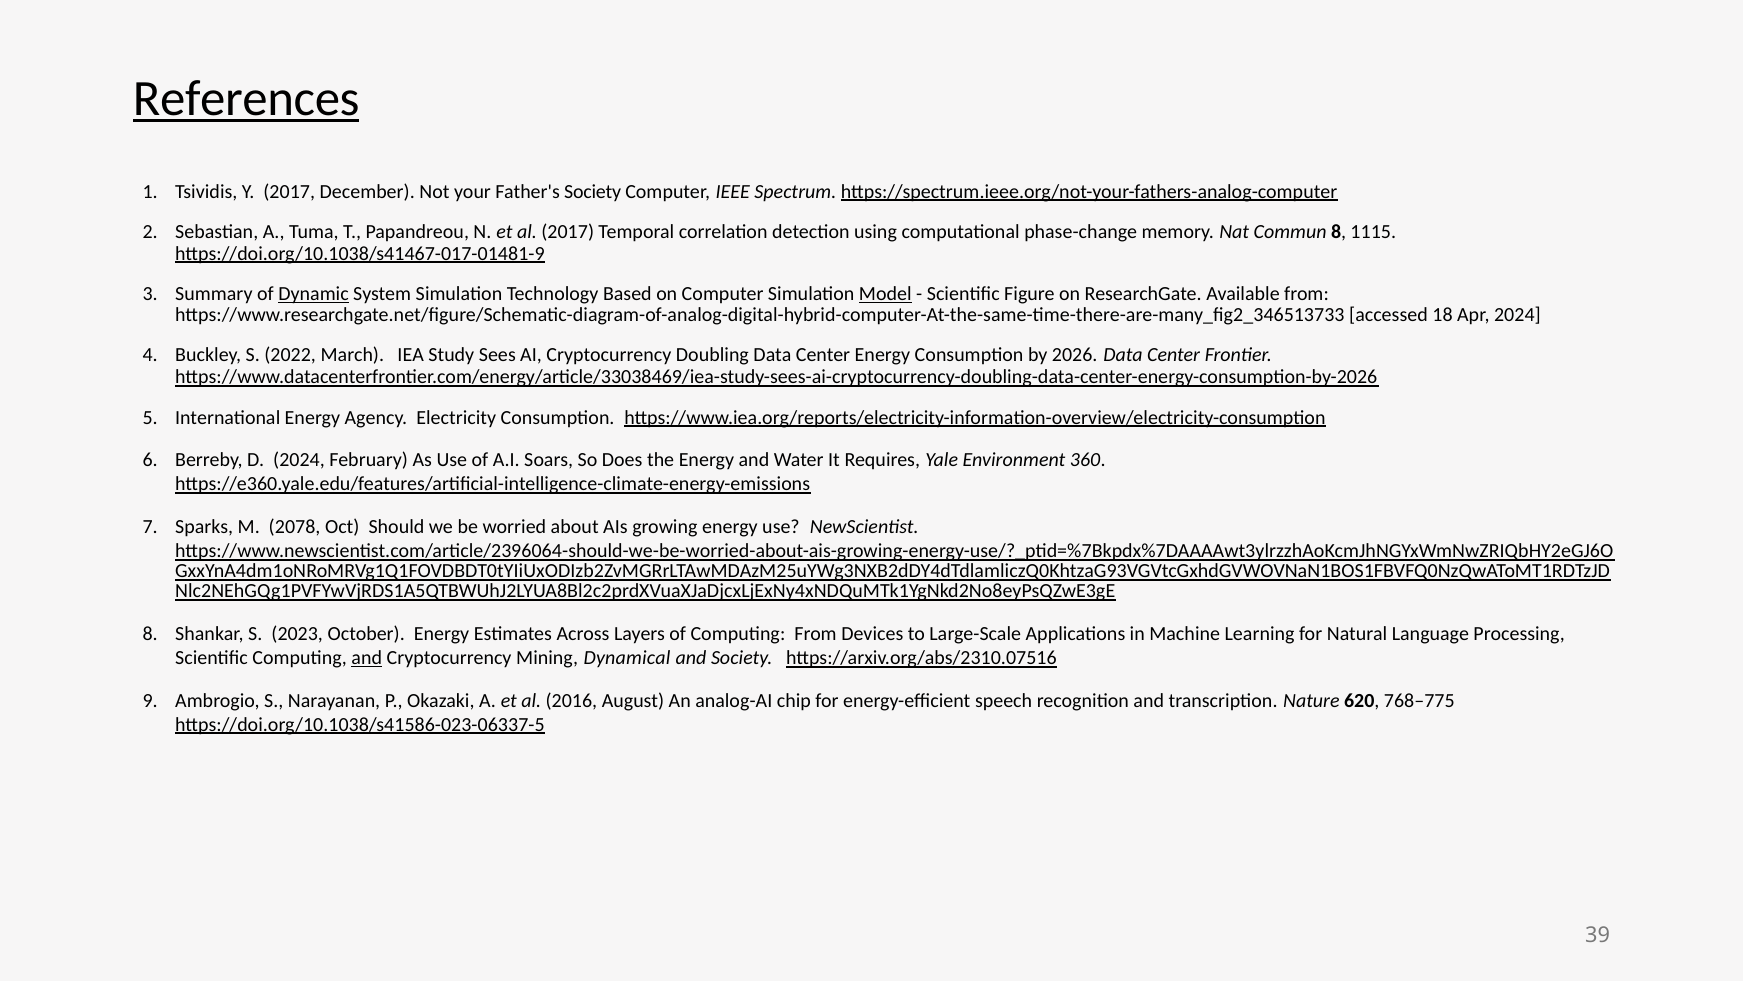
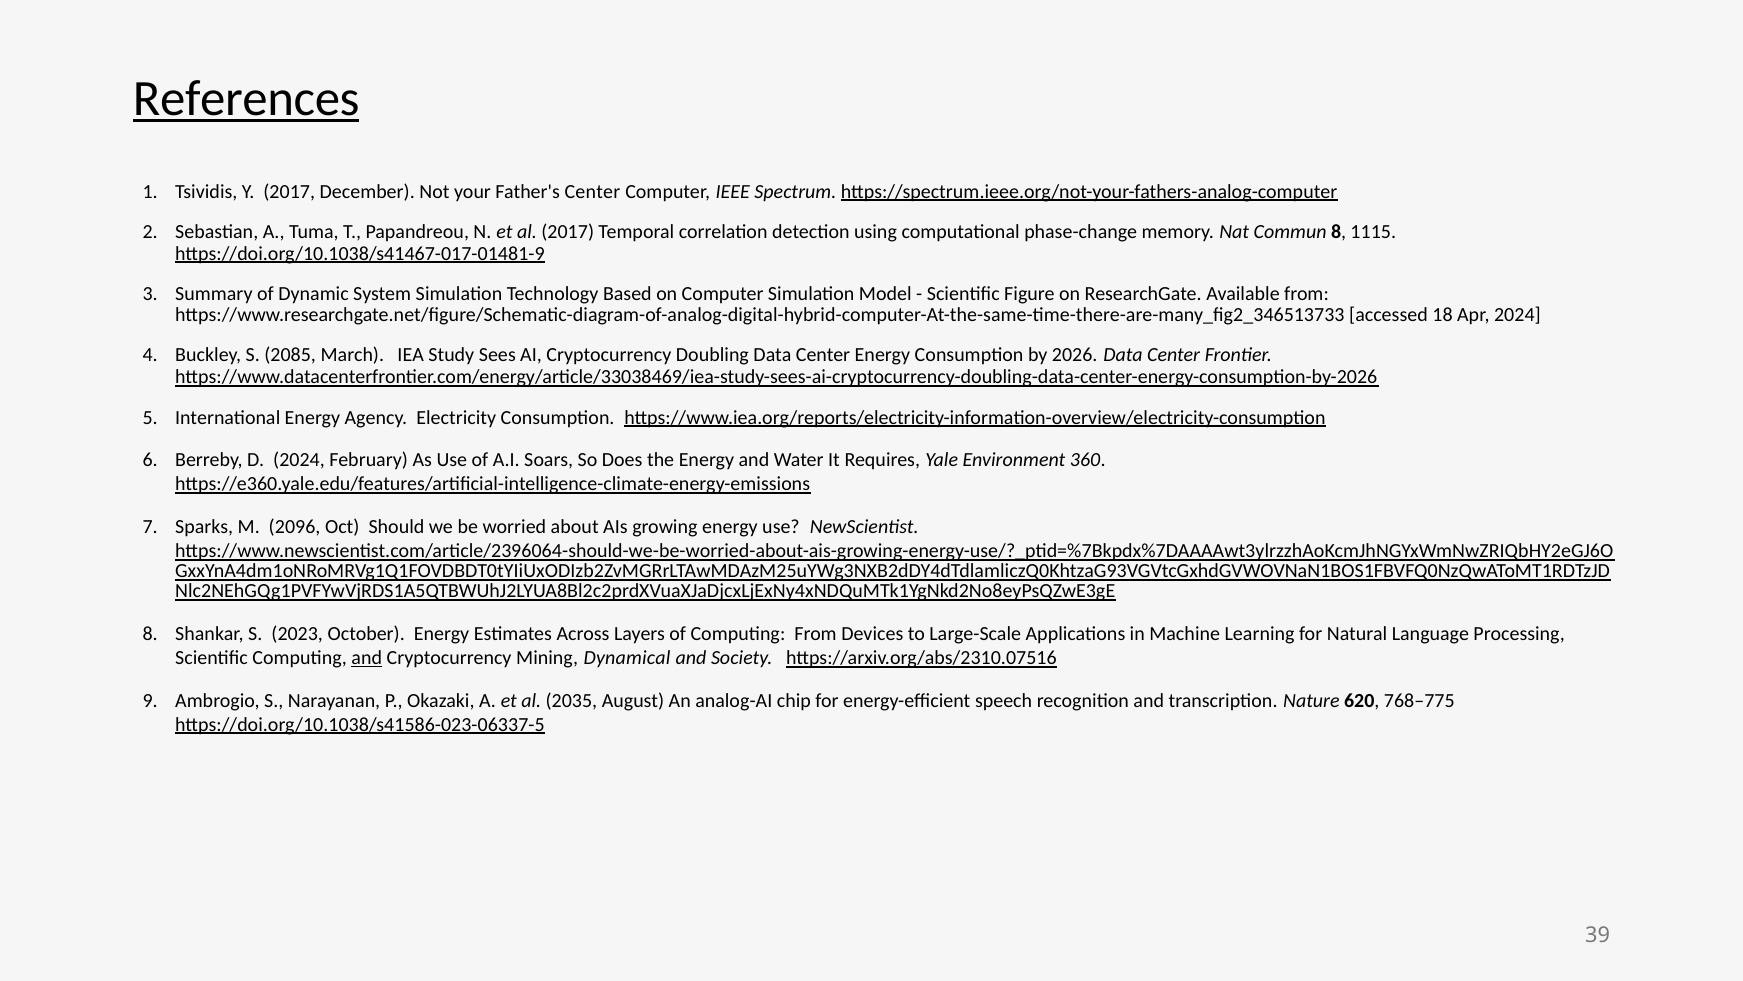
Father's Society: Society -> Center (592, 192)
Dynamic underline: present -> none (314, 294)
Model underline: present -> none (885, 294)
2022: 2022 -> 2085 (290, 355)
2078: 2078 -> 2096 (295, 527)
2016: 2016 -> 2035 (571, 700)
